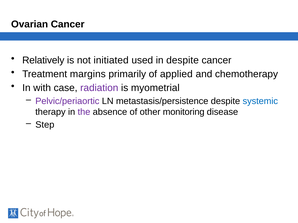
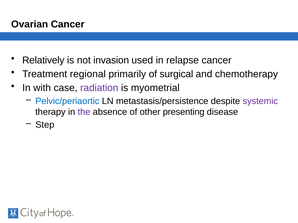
initiated: initiated -> invasion (111, 60)
in despite: despite -> relapse (183, 60)
margins: margins -> regional (88, 74)
applied: applied -> surgical (176, 74)
Pelvic/periaortic colour: purple -> blue (67, 101)
systemic colour: blue -> purple (260, 101)
monitoring: monitoring -> presenting (184, 112)
